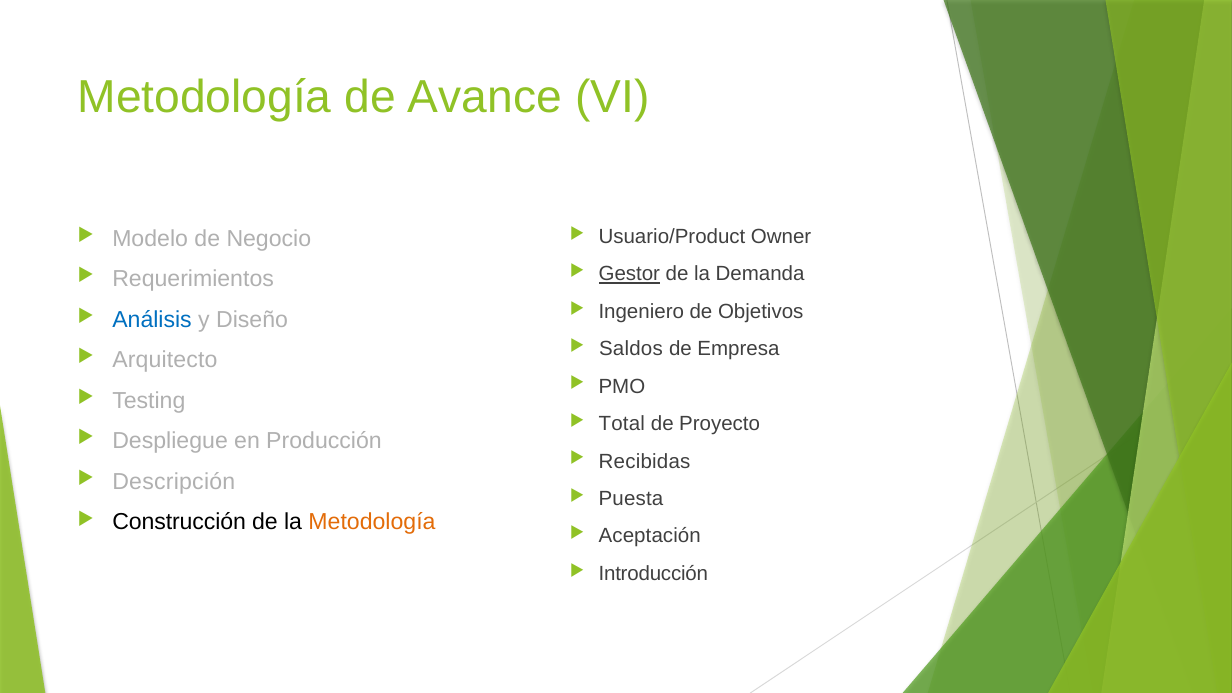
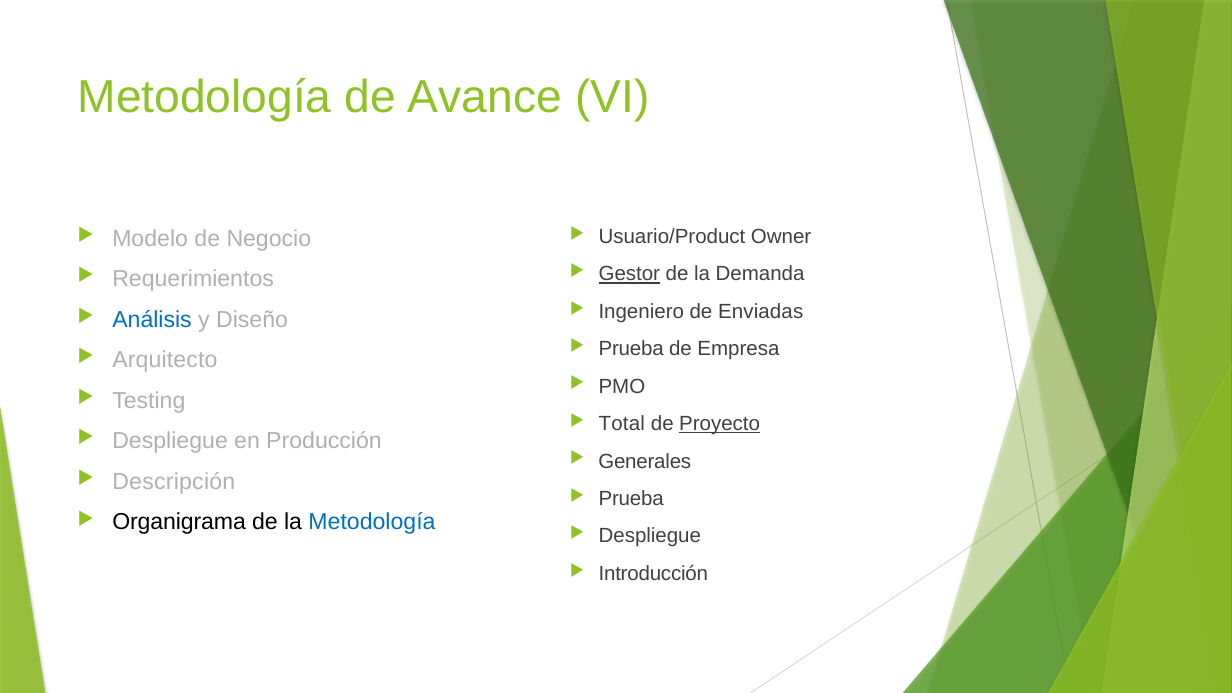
Objetivos: Objetivos -> Enviadas (761, 312)
Saldos: Saldos -> Prueba (631, 349)
Proyecto underline: none -> present (720, 424)
Recibidas: Recibidas -> Generales (645, 461)
Puesta: Puesta -> Prueba (631, 499)
Construcción: Construcción -> Organigrama (179, 522)
Metodología colour: orange -> blue (372, 522)
Aceptación: Aceptación -> Despliegue (650, 536)
